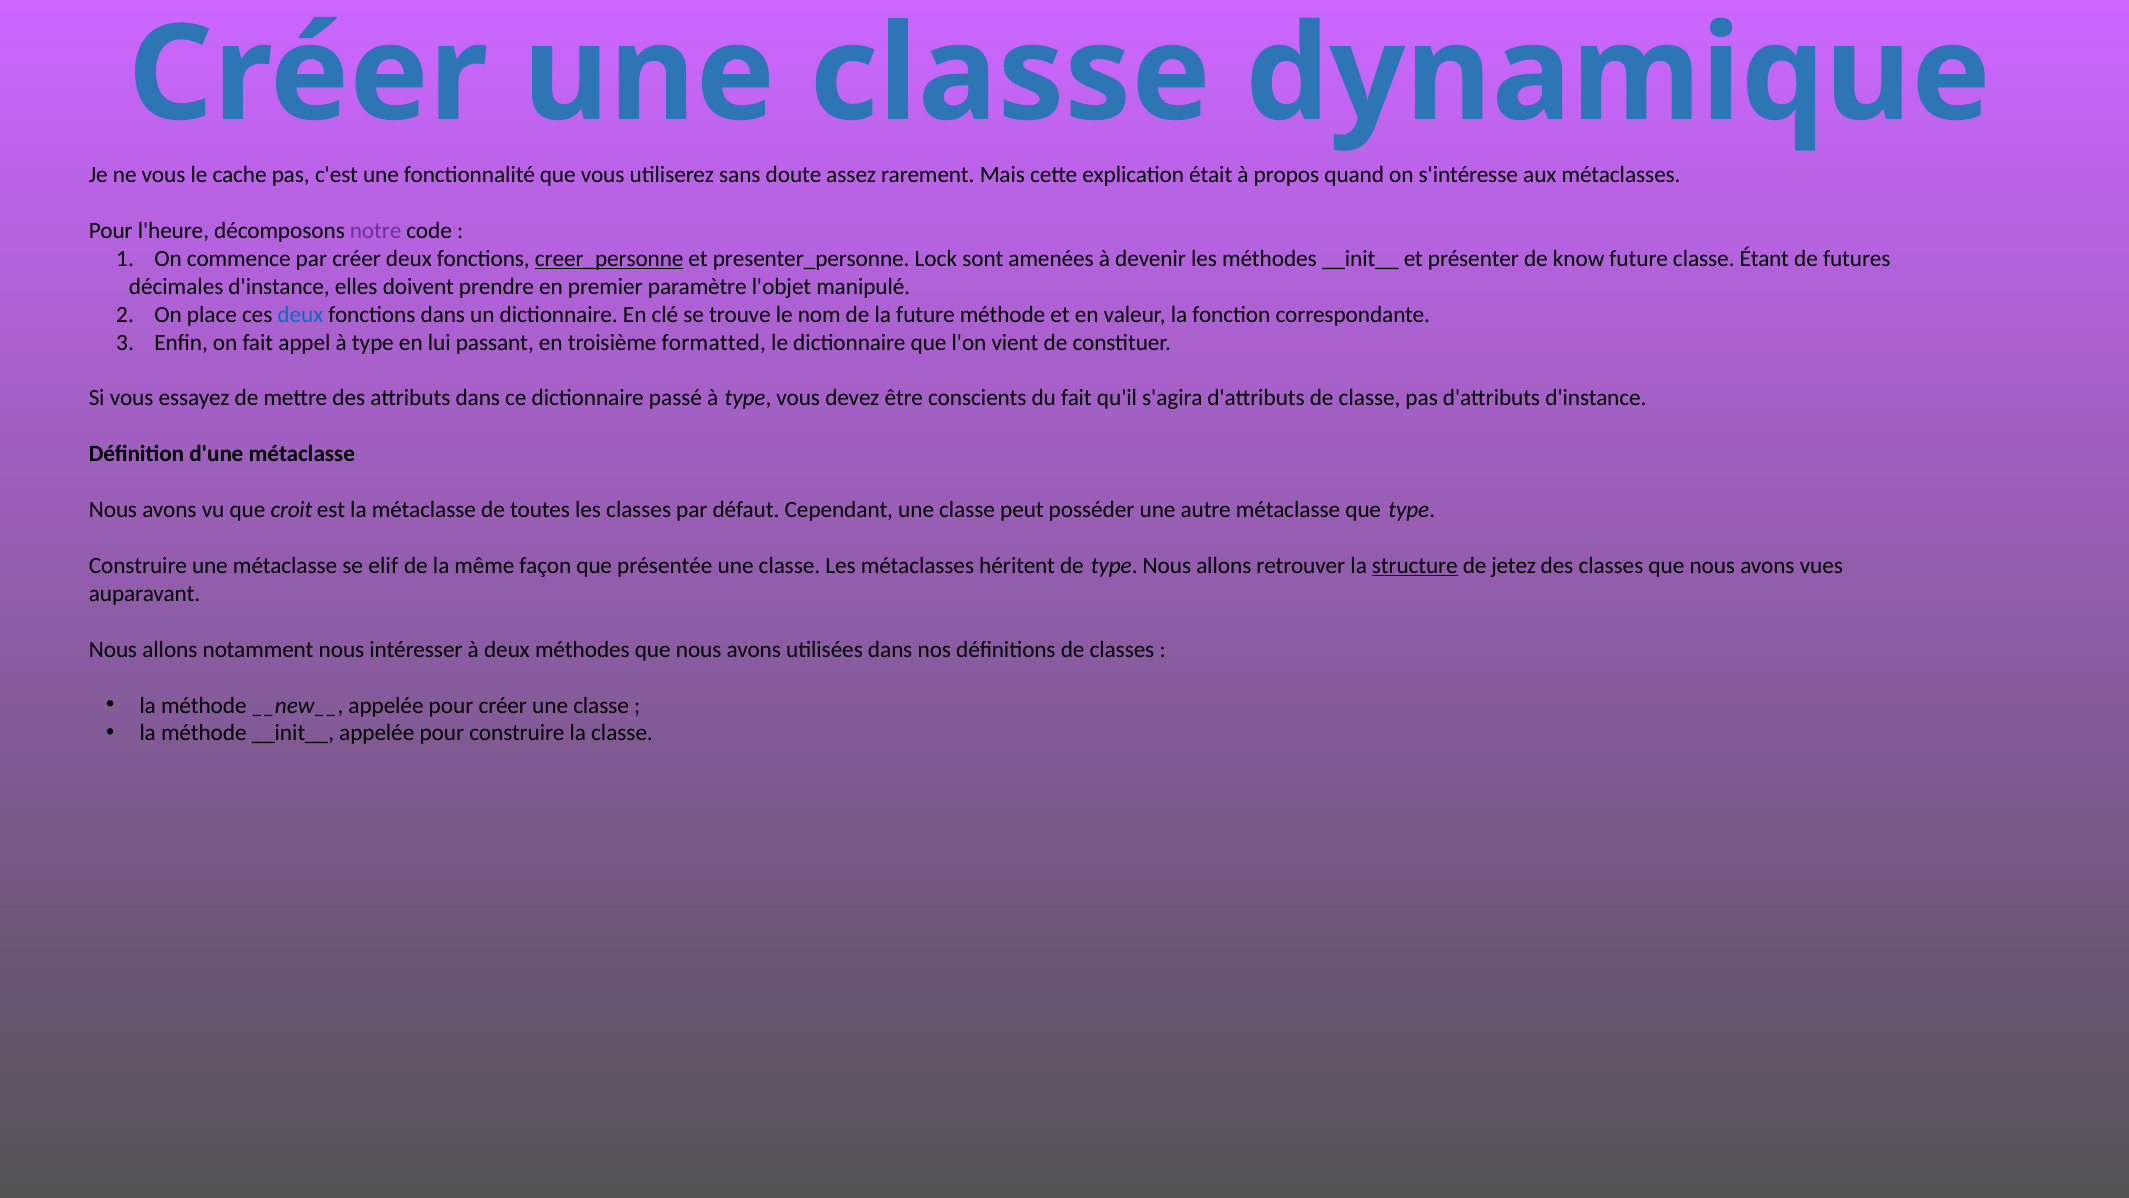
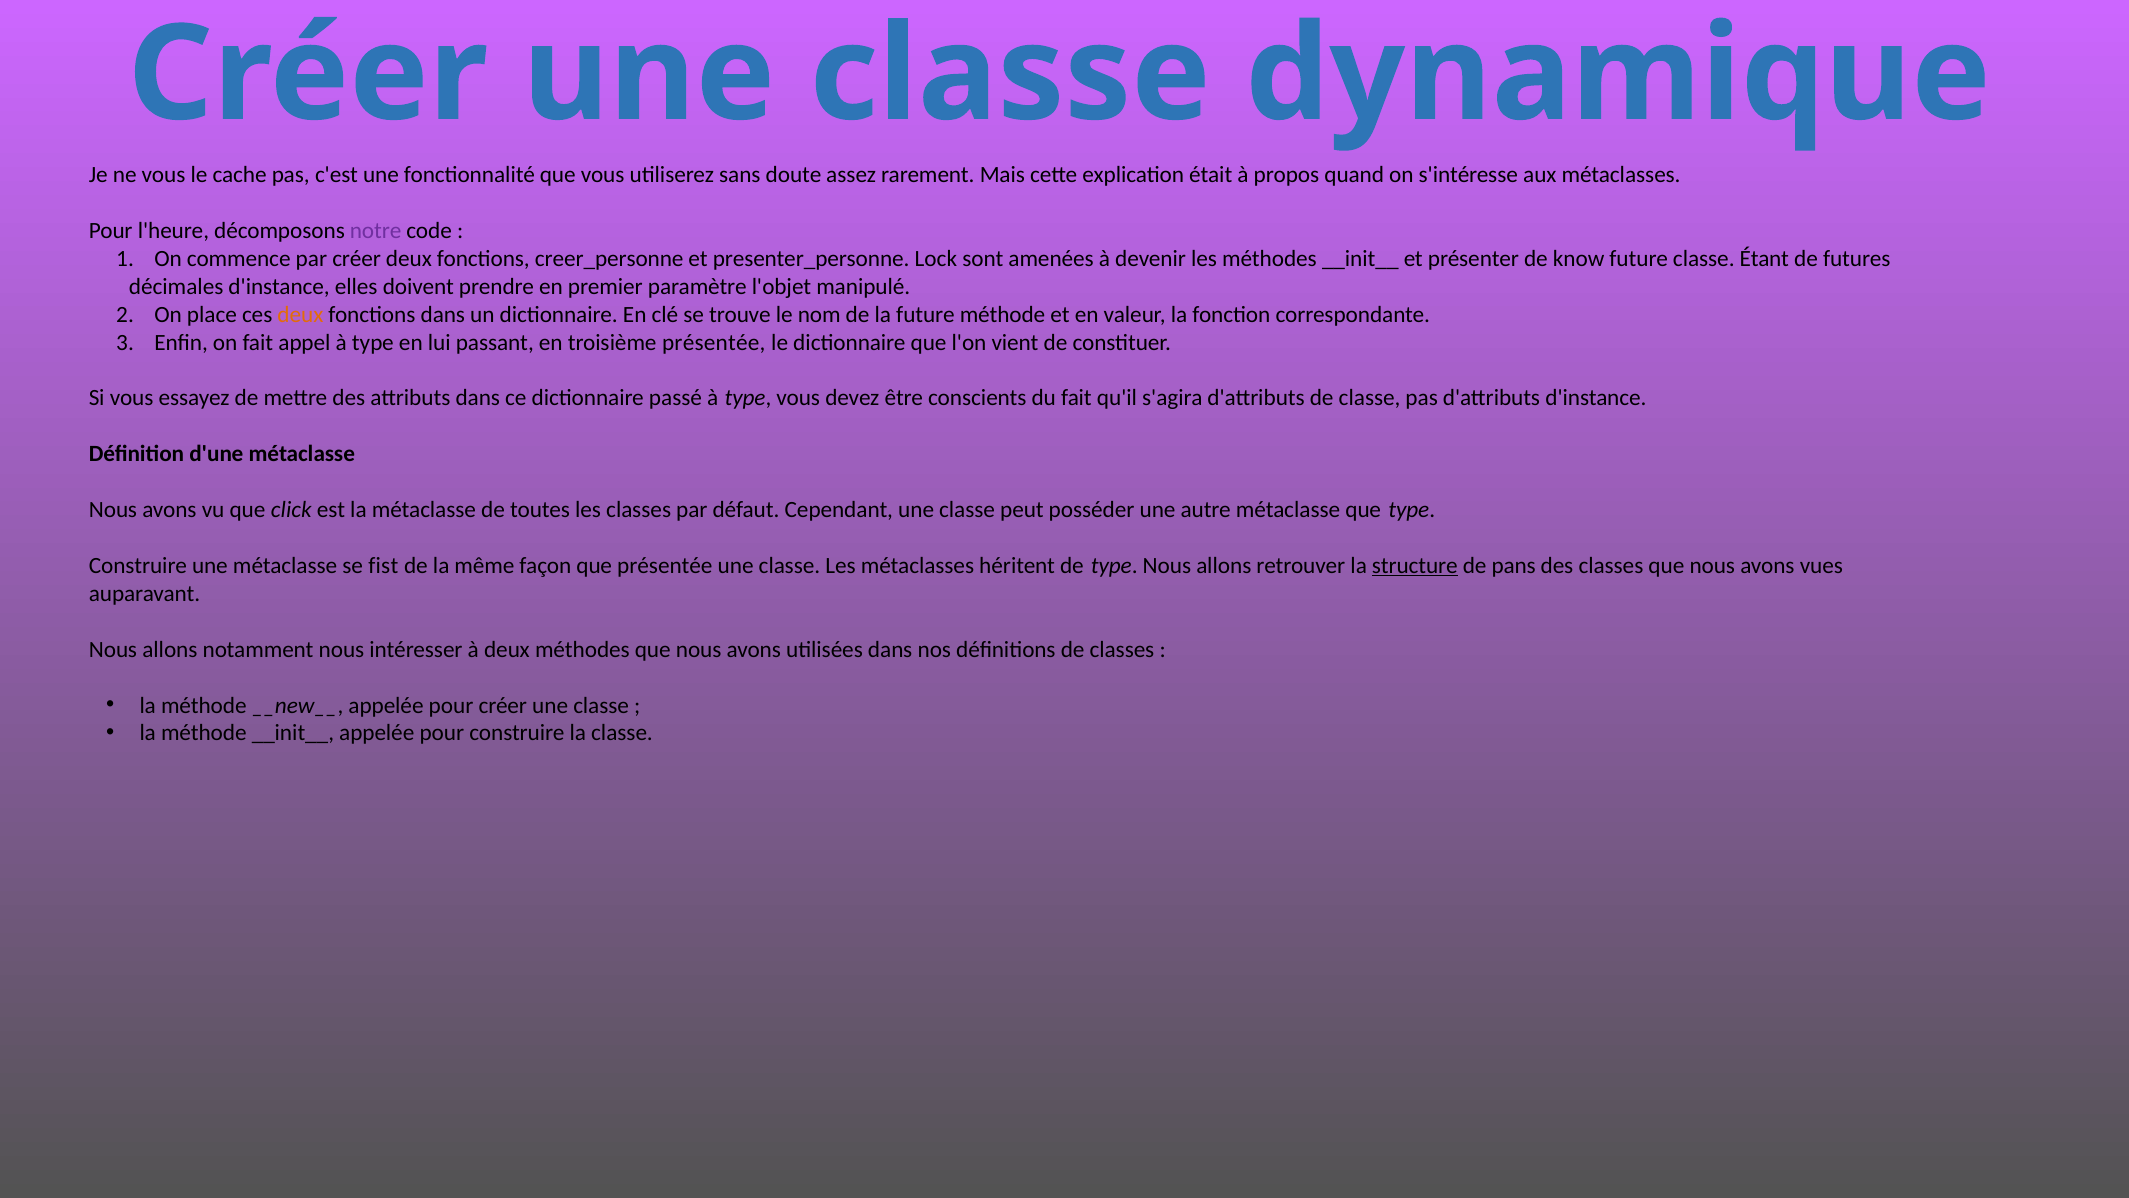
creer_personne underline: present -> none (609, 258)
deux colour: blue -> orange (300, 314)
troisième formatted: formatted -> présentée (714, 342)
croit: croit -> click (291, 510)
elif: elif -> fist (383, 566)
jetez: jetez -> pans (1514, 566)
